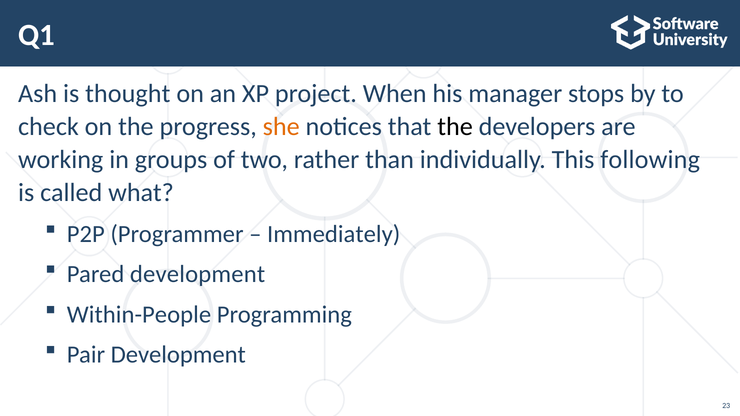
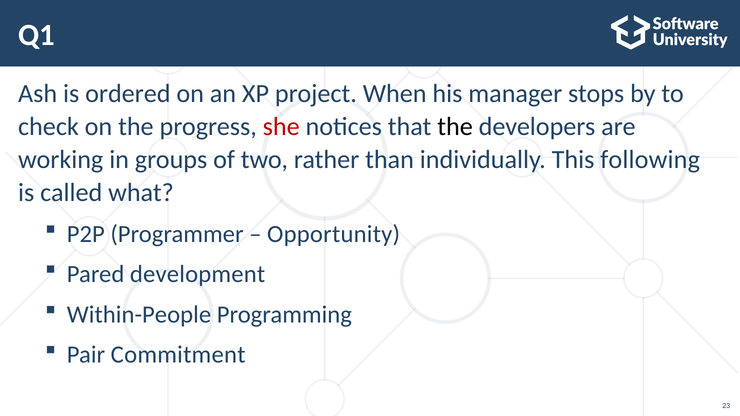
thought: thought -> ordered (128, 94)
she colour: orange -> red (281, 127)
Immediately: Immediately -> Opportunity (334, 234)
Pair Development: Development -> Commitment (178, 355)
